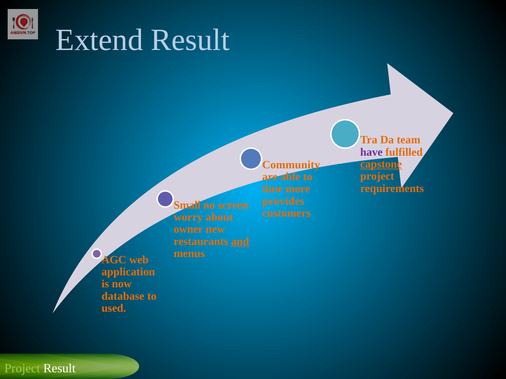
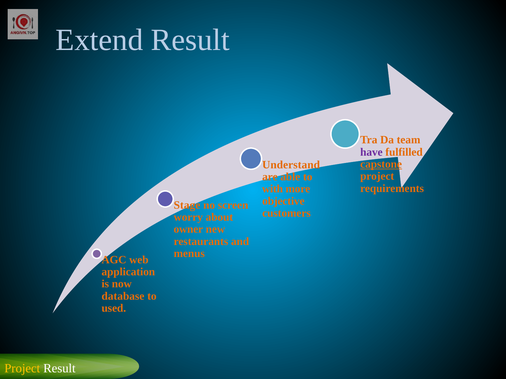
Community: Community -> Understand (291, 165)
time: time -> with (273, 189)
provides: provides -> objective (283, 201)
Small: Small -> Stage (187, 205)
and underline: present -> none (240, 242)
Project colour: light green -> yellow (22, 369)
